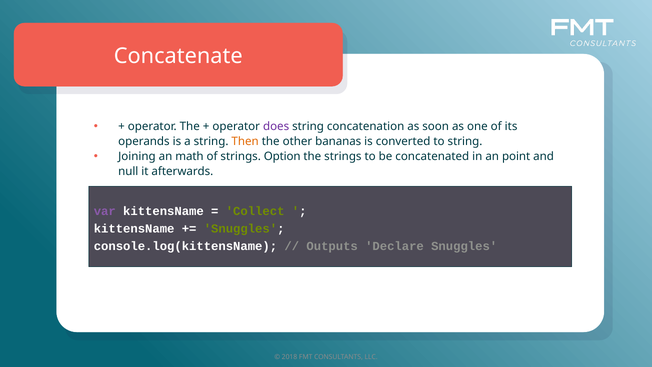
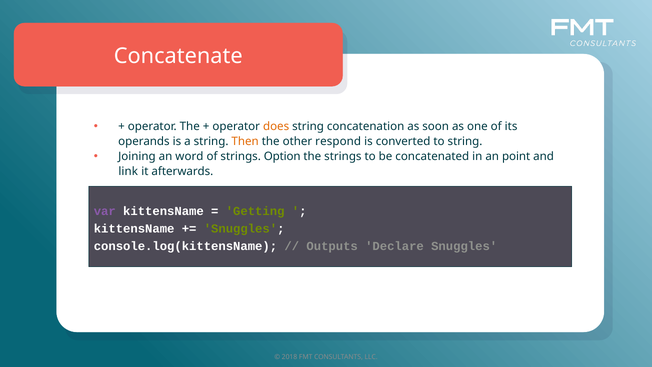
does colour: purple -> orange (276, 126)
bananas: bananas -> respond (338, 141)
math: math -> word (189, 156)
null: null -> link (128, 171)
Collect: Collect -> Getting (255, 211)
